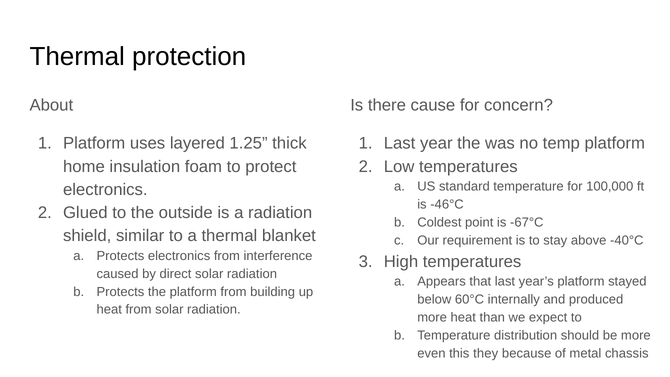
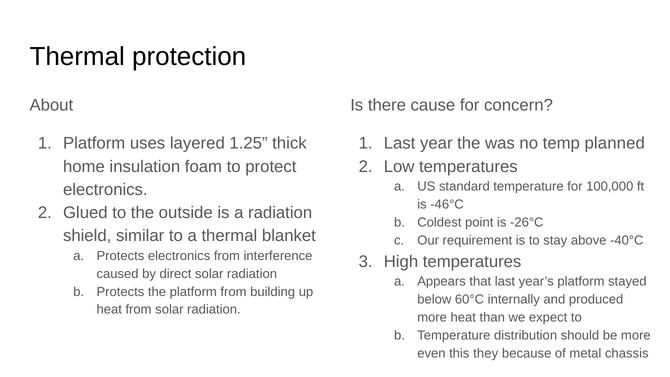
temp platform: platform -> planned (615, 143)
-67°C: -67°C -> -26°C (527, 222)
